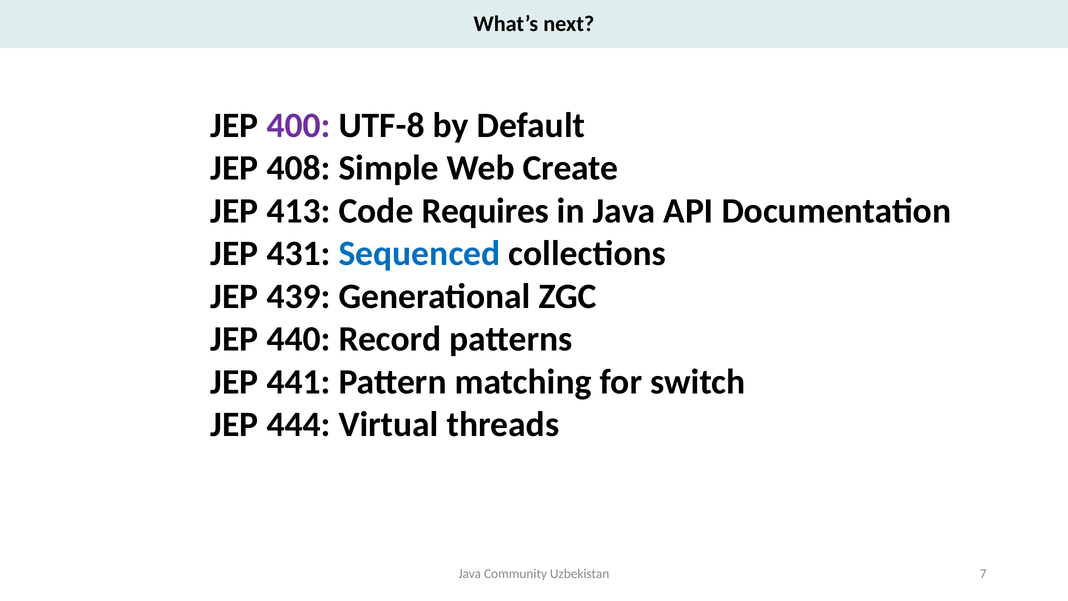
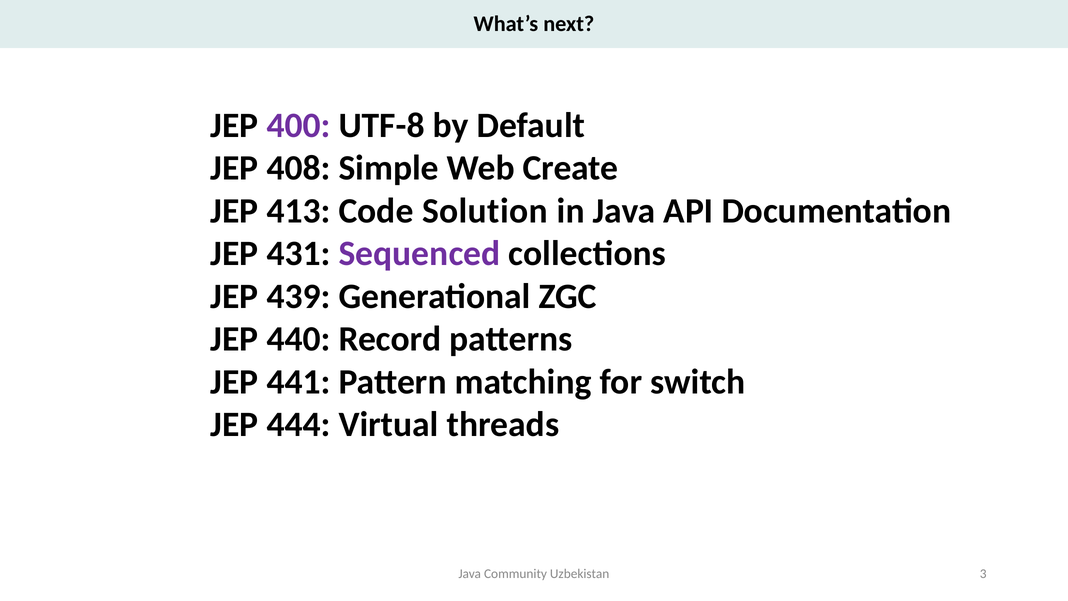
Requires: Requires -> Solution (485, 211)
Sequenced colour: blue -> purple (419, 253)
7: 7 -> 3 (983, 574)
